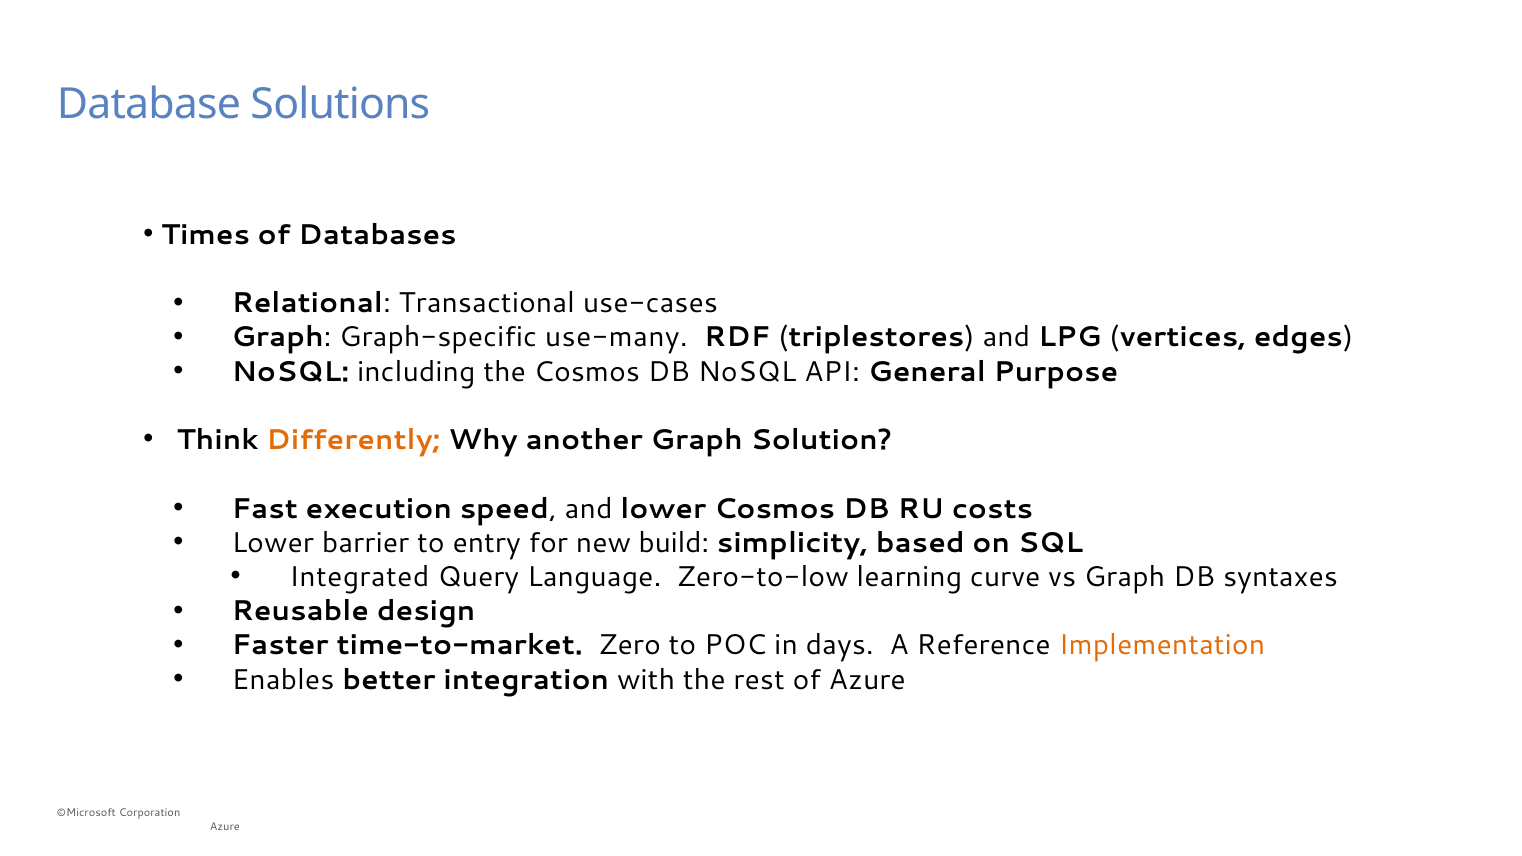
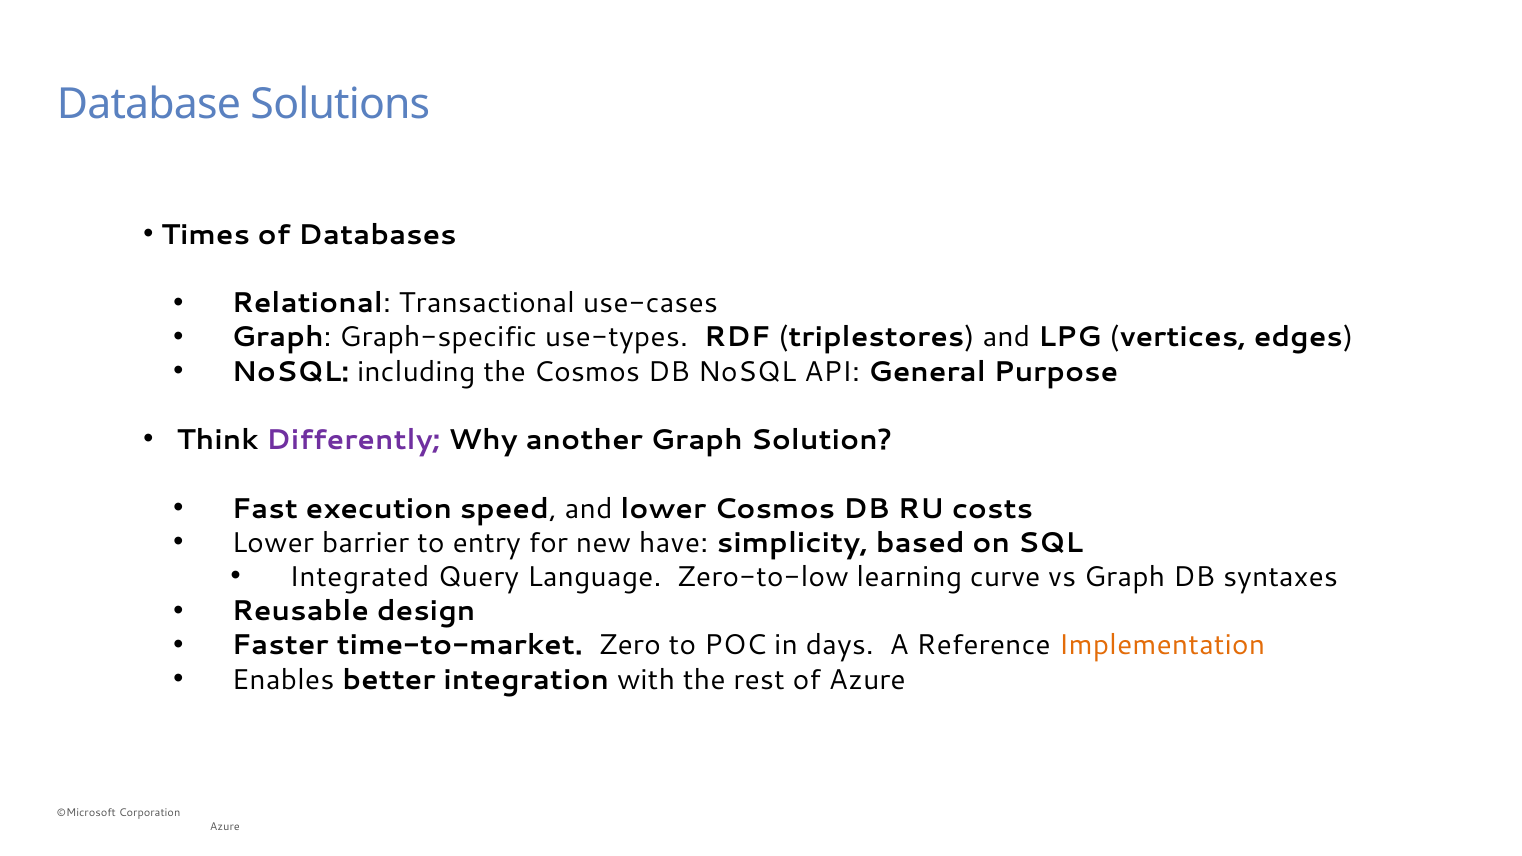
use-many: use-many -> use-types (616, 337)
Differently colour: orange -> purple (353, 440)
build: build -> have (674, 543)
